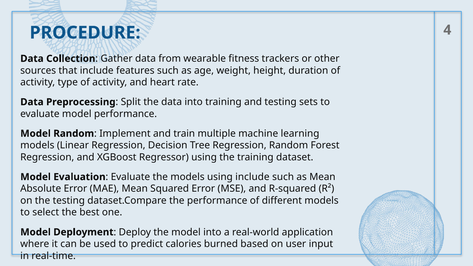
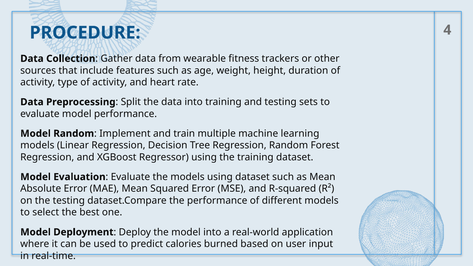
using include: include -> dataset (252, 177)
